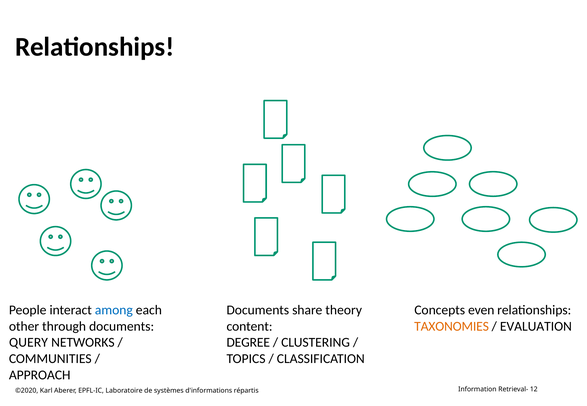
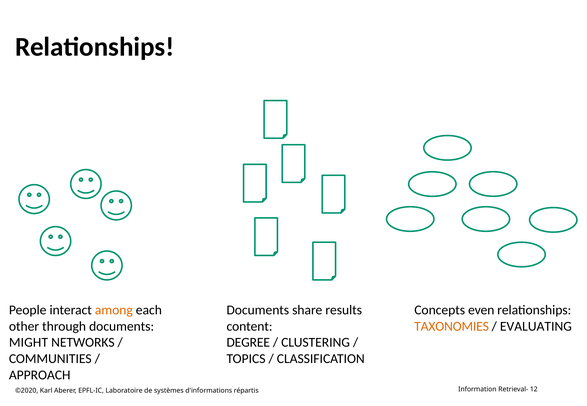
among colour: blue -> orange (114, 310)
theory: theory -> results (344, 310)
EVALUATION: EVALUATION -> EVALUATING (536, 327)
QUERY: QUERY -> MIGHT (28, 343)
